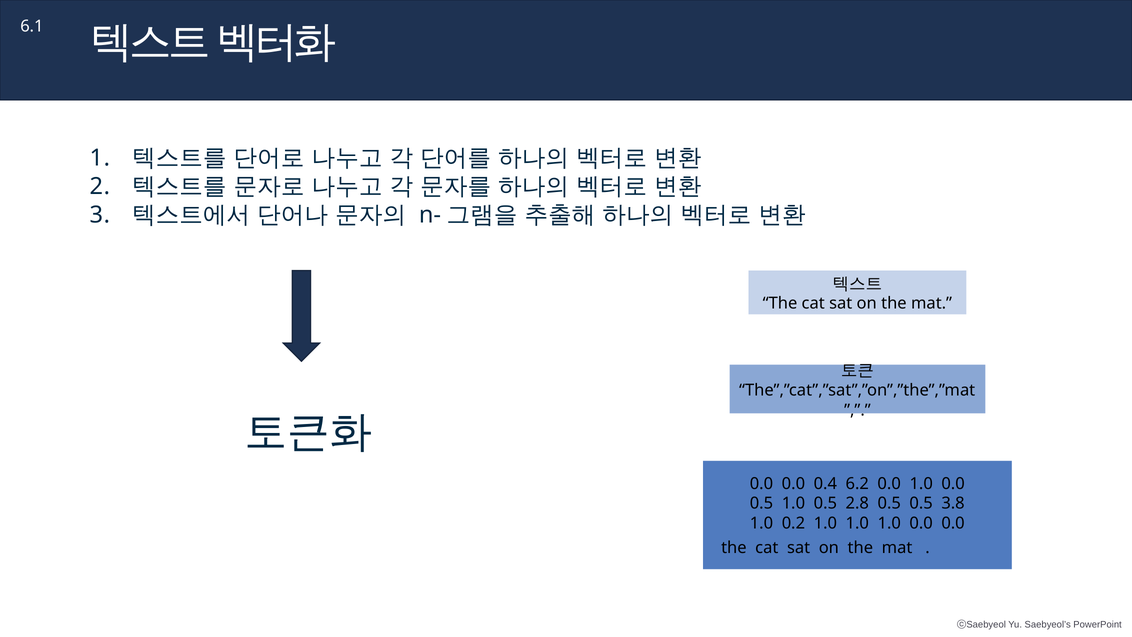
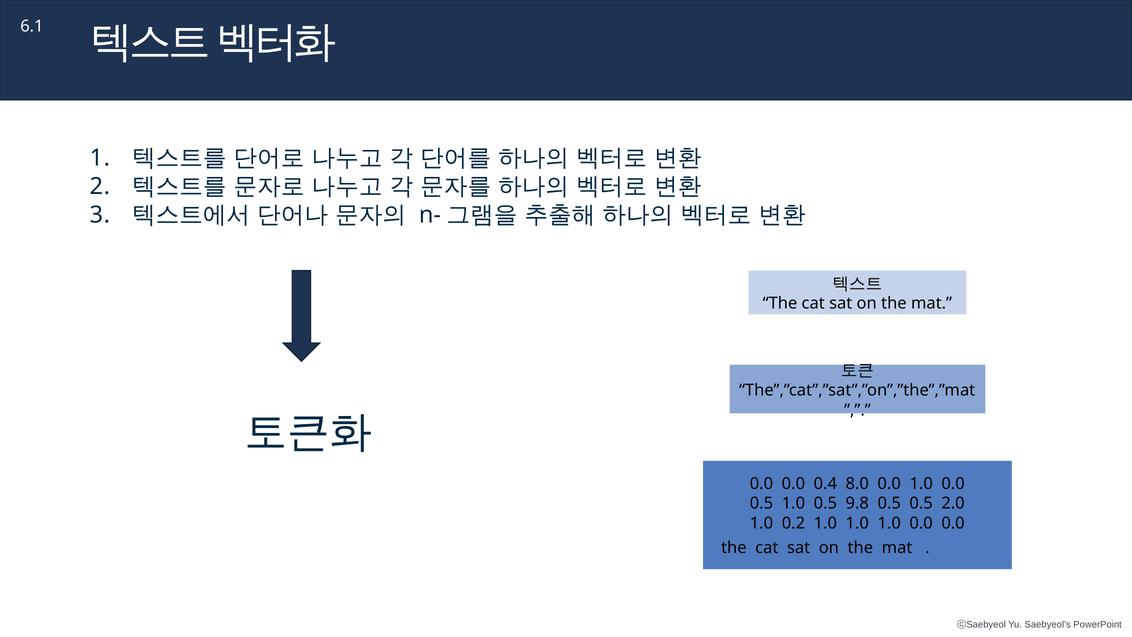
6.2: 6.2 -> 8.0 (857, 483)
2.8: 2.8 -> 9.8 (857, 503)
3.8: 3.8 -> 2.0 (953, 503)
